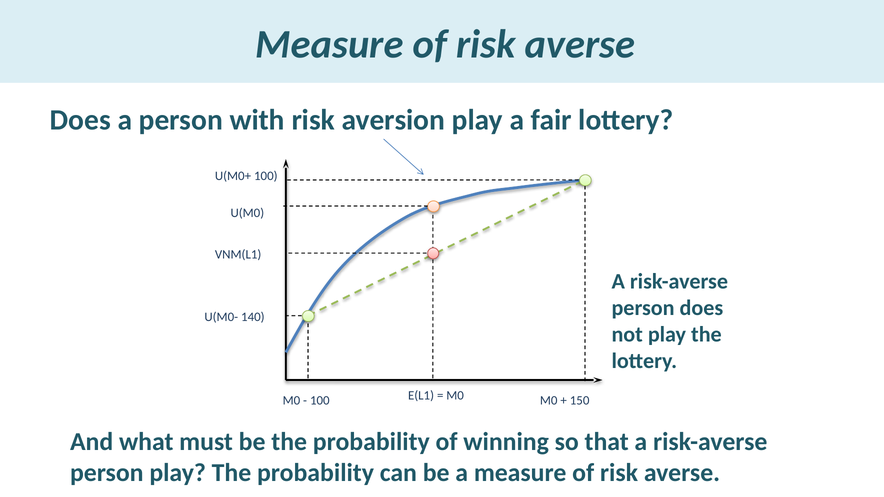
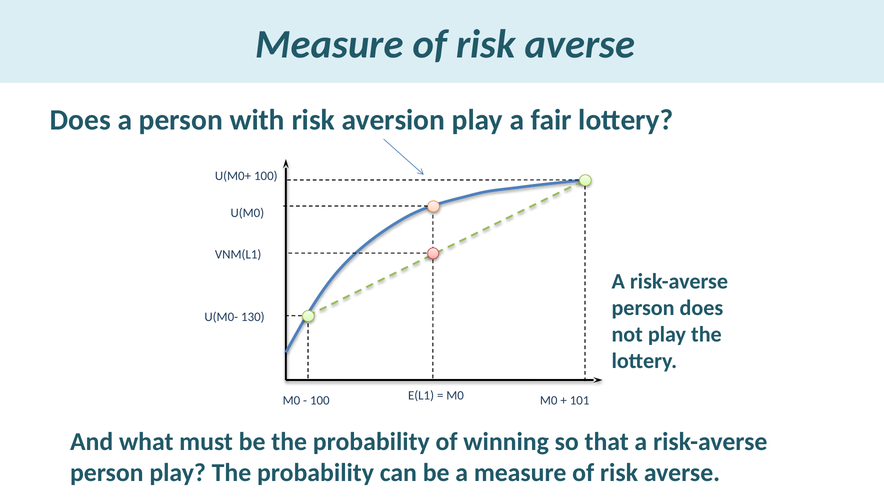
140: 140 -> 130 (253, 317)
150: 150 -> 101 (580, 401)
